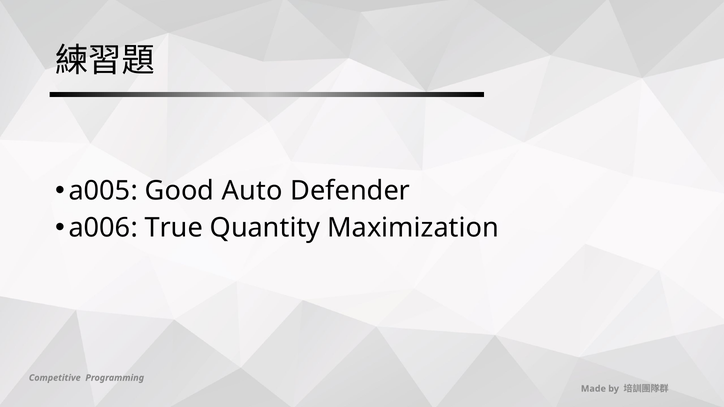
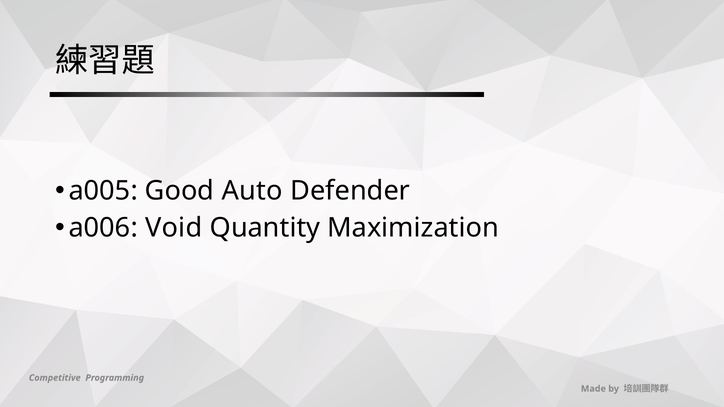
True: True -> Void (174, 228)
